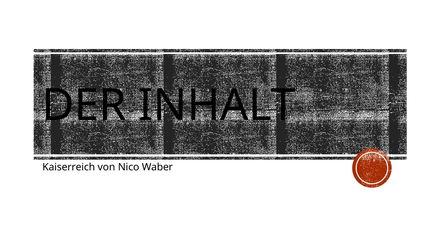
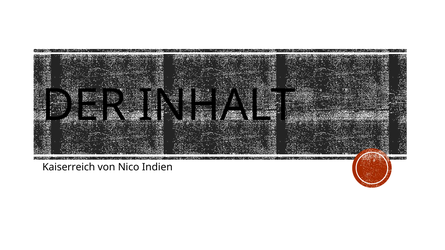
Waber: Waber -> Indien (157, 167)
